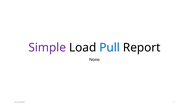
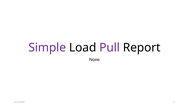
Pull colour: blue -> purple (110, 47)
